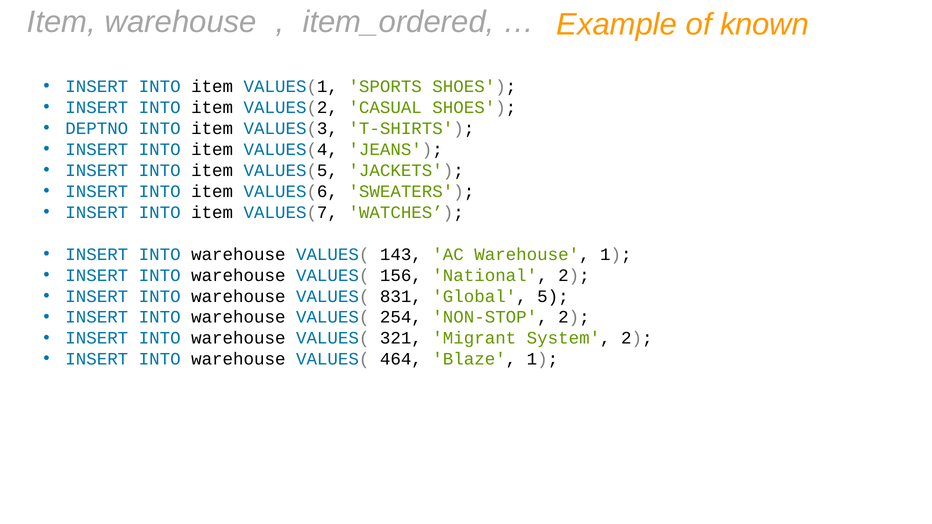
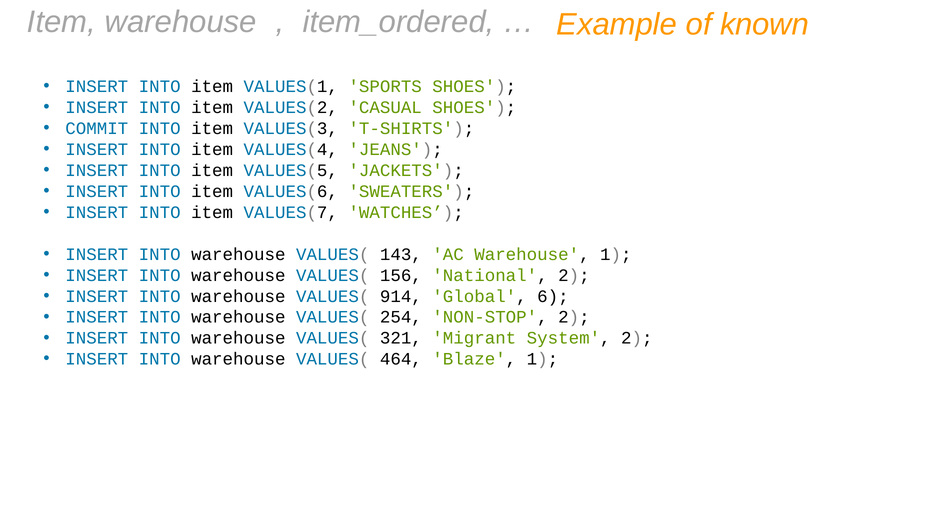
DEPTNO: DEPTNO -> COMMIT (97, 129)
831: 831 -> 914 (401, 296)
5: 5 -> 6 (553, 296)
